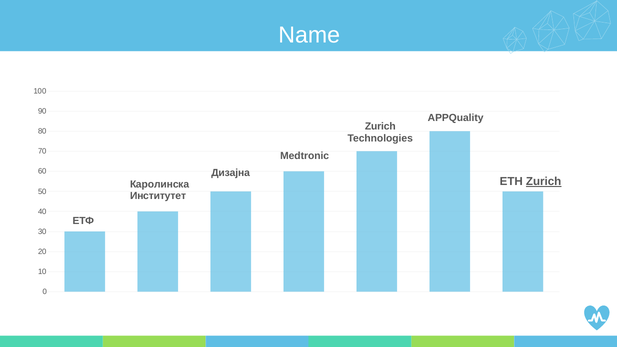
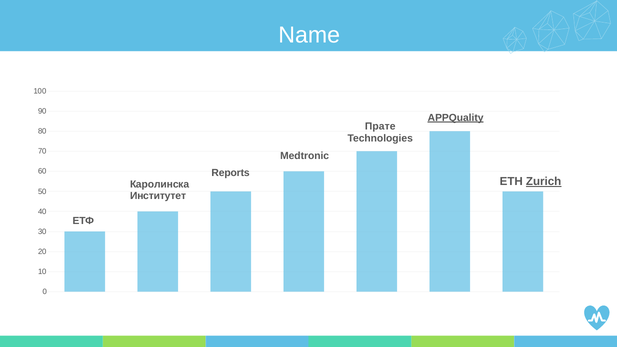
APPQuality underline: none -> present (456, 118)
Zurich: Zurich -> Прате (380, 126)
Дизајна: Дизајна -> Reports (231, 173)
